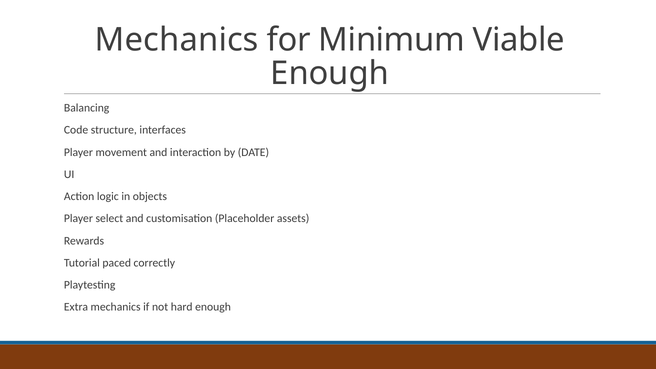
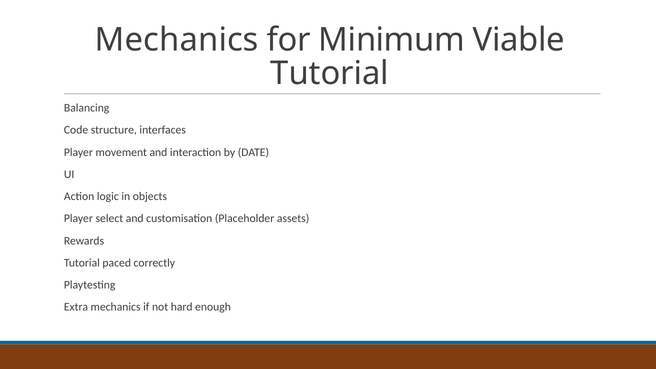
Enough: Enough -> Tutorial (330, 73)
